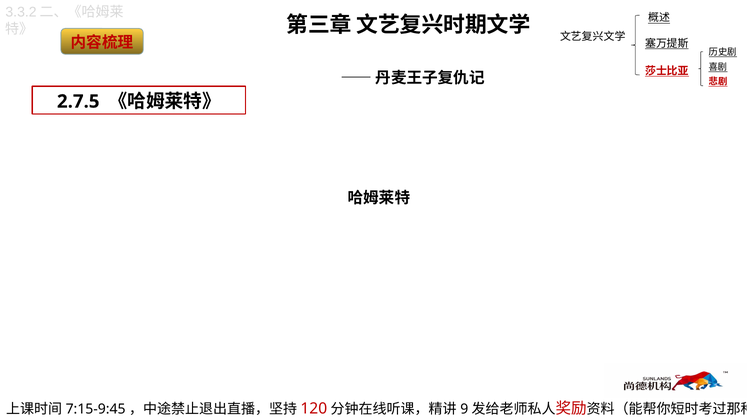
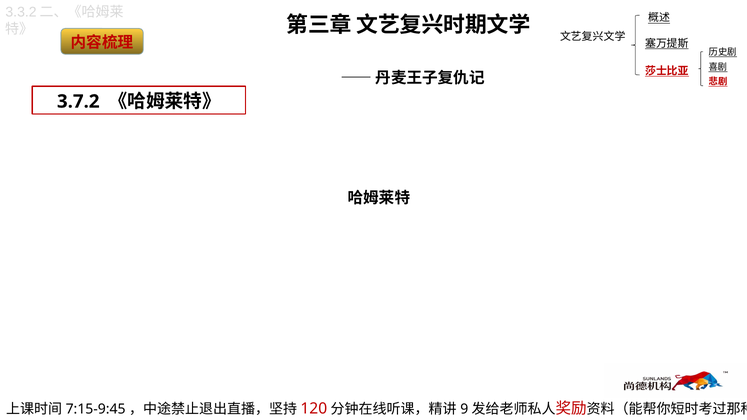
2.7.5: 2.7.5 -> 3.7.2 (78, 102)
